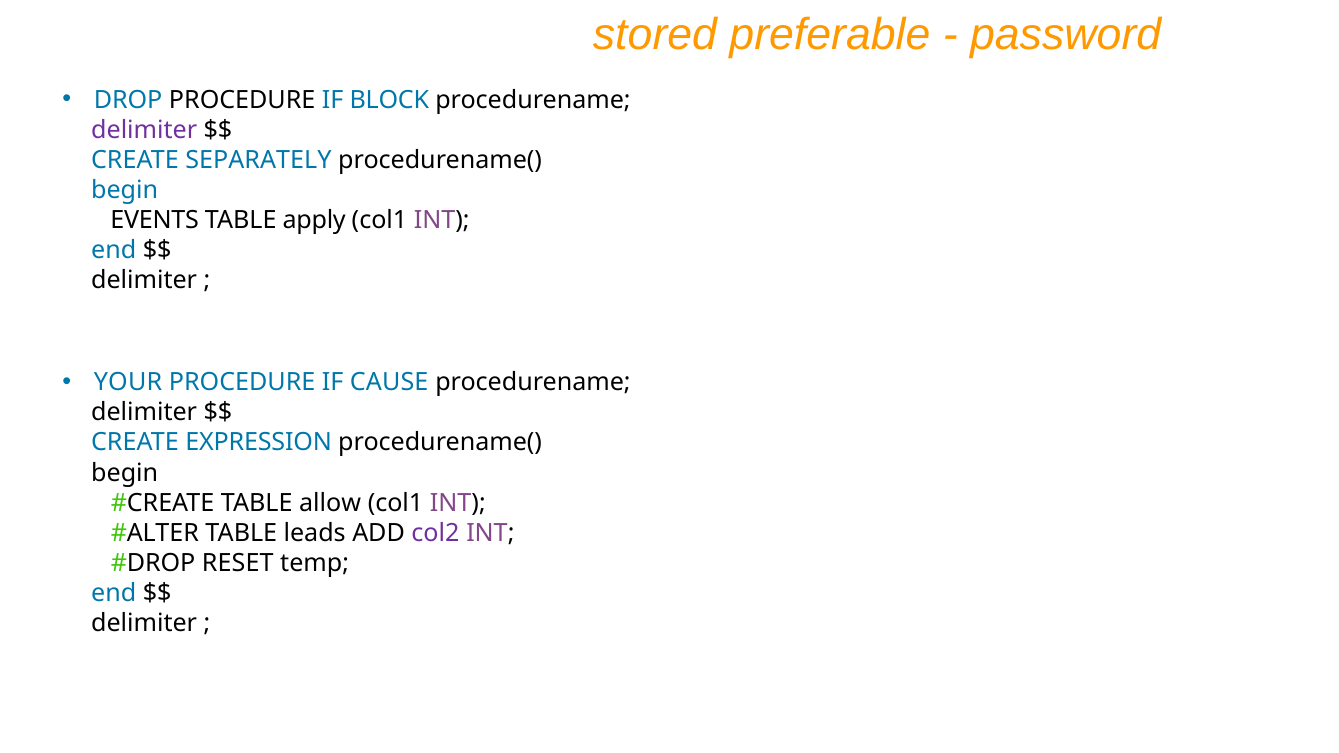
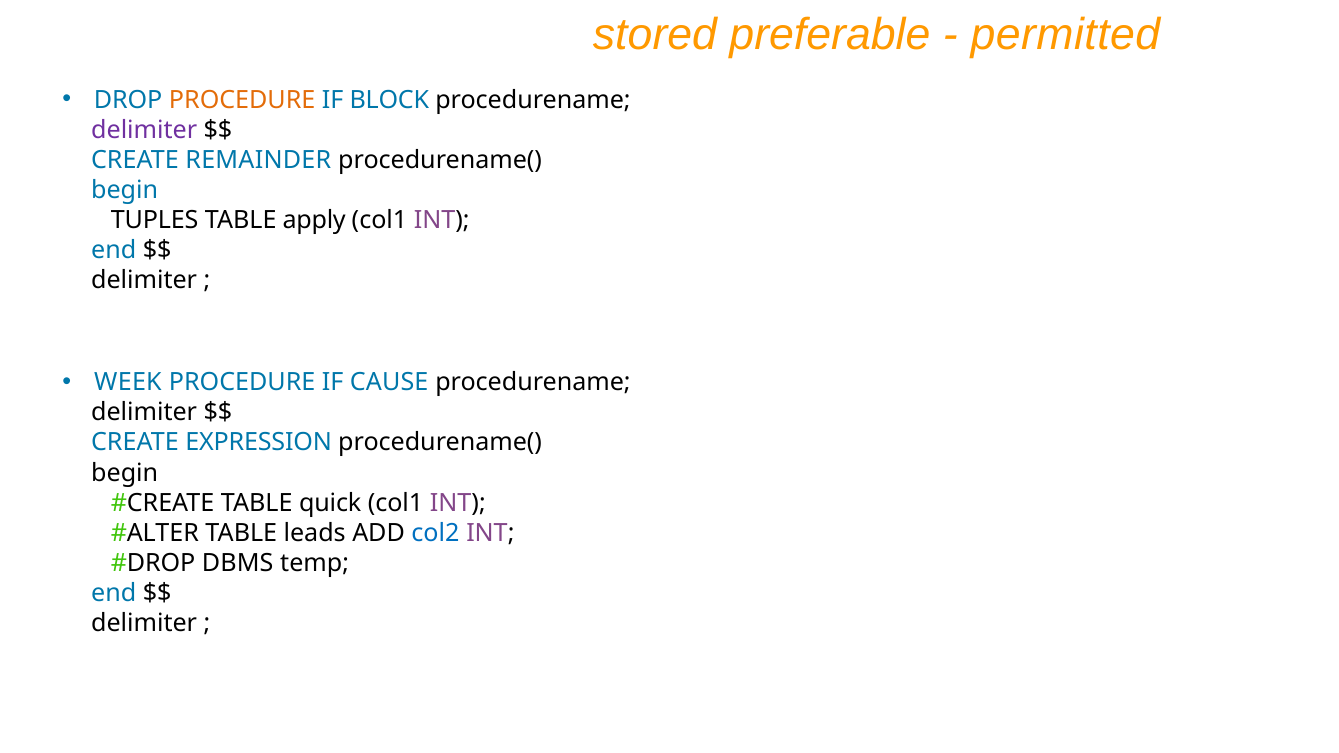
password: password -> permitted (1065, 35)
PROCEDURE colour: black -> orange (242, 100)
SEPARATELY: SEPARATELY -> REMAINDER (258, 160)
EVENTS: EVENTS -> TUPLES (155, 220)
YOUR: YOUR -> WEEK (128, 382)
allow: allow -> quick (330, 503)
col2 colour: purple -> blue (435, 533)
RESET: RESET -> DBMS (238, 563)
